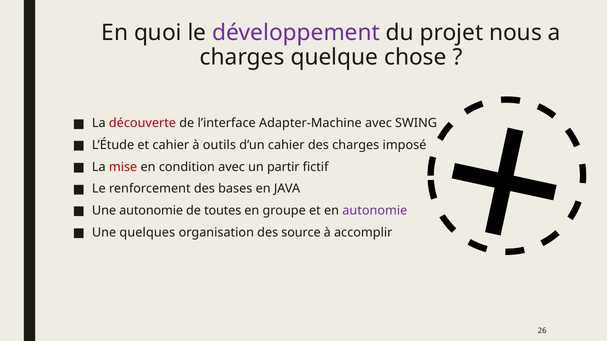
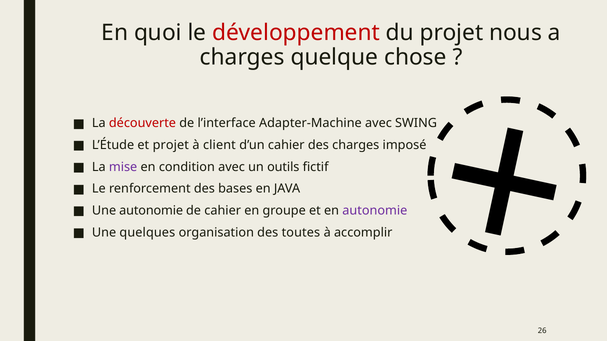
développement colour: purple -> red (296, 33)
et cahier: cahier -> projet (171, 145)
outils: outils -> client (219, 145)
mise colour: red -> purple (123, 167)
partir: partir -> outils (283, 167)
de toutes: toutes -> cahier (223, 211)
source: source -> toutes (301, 233)
